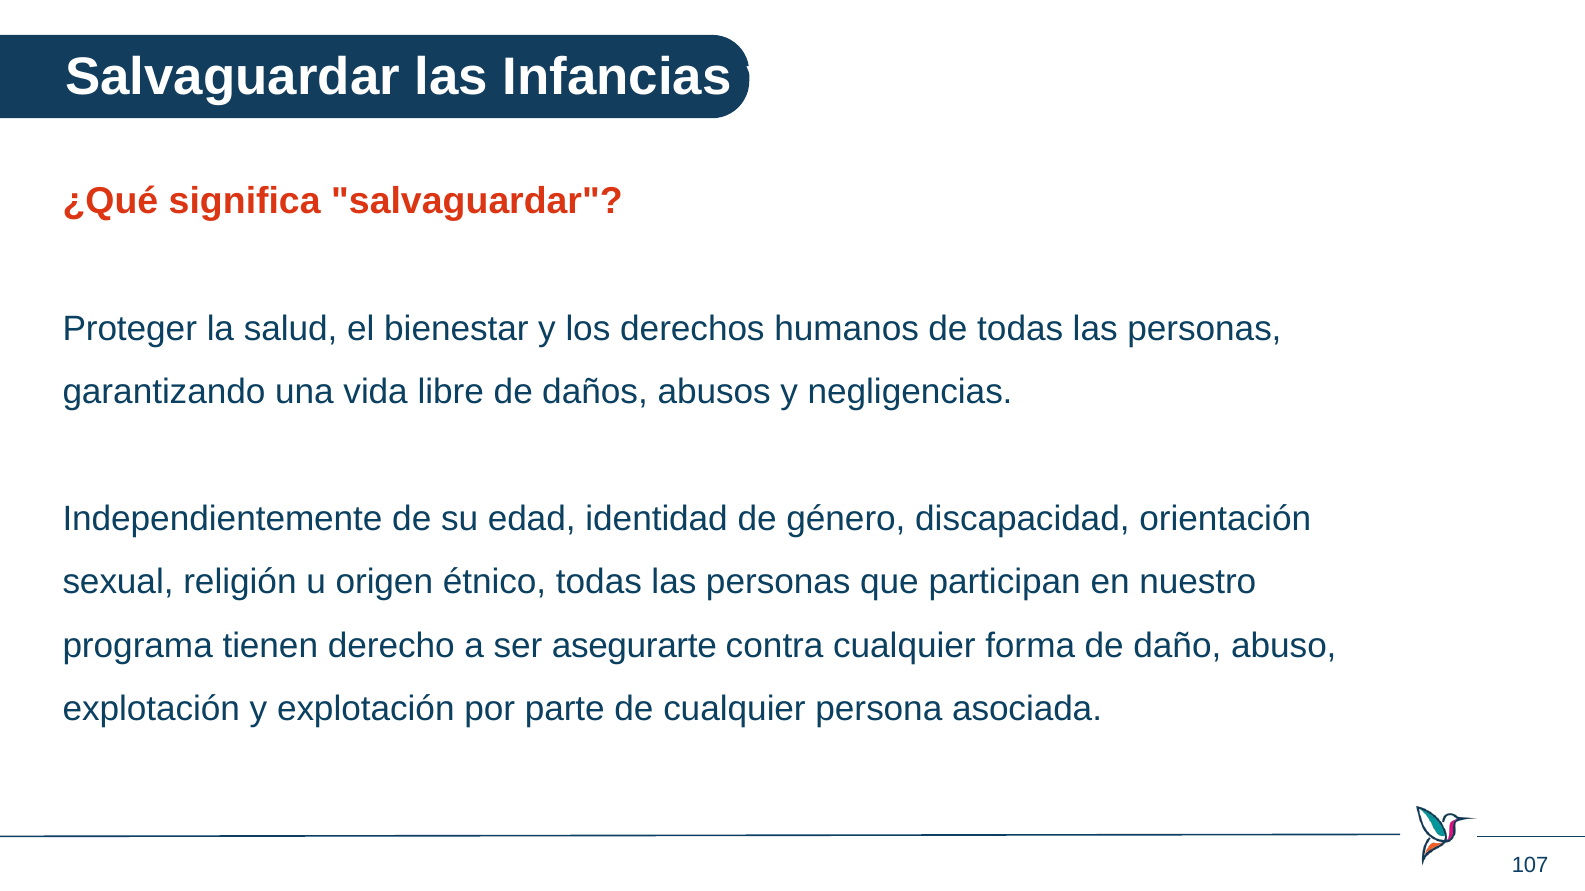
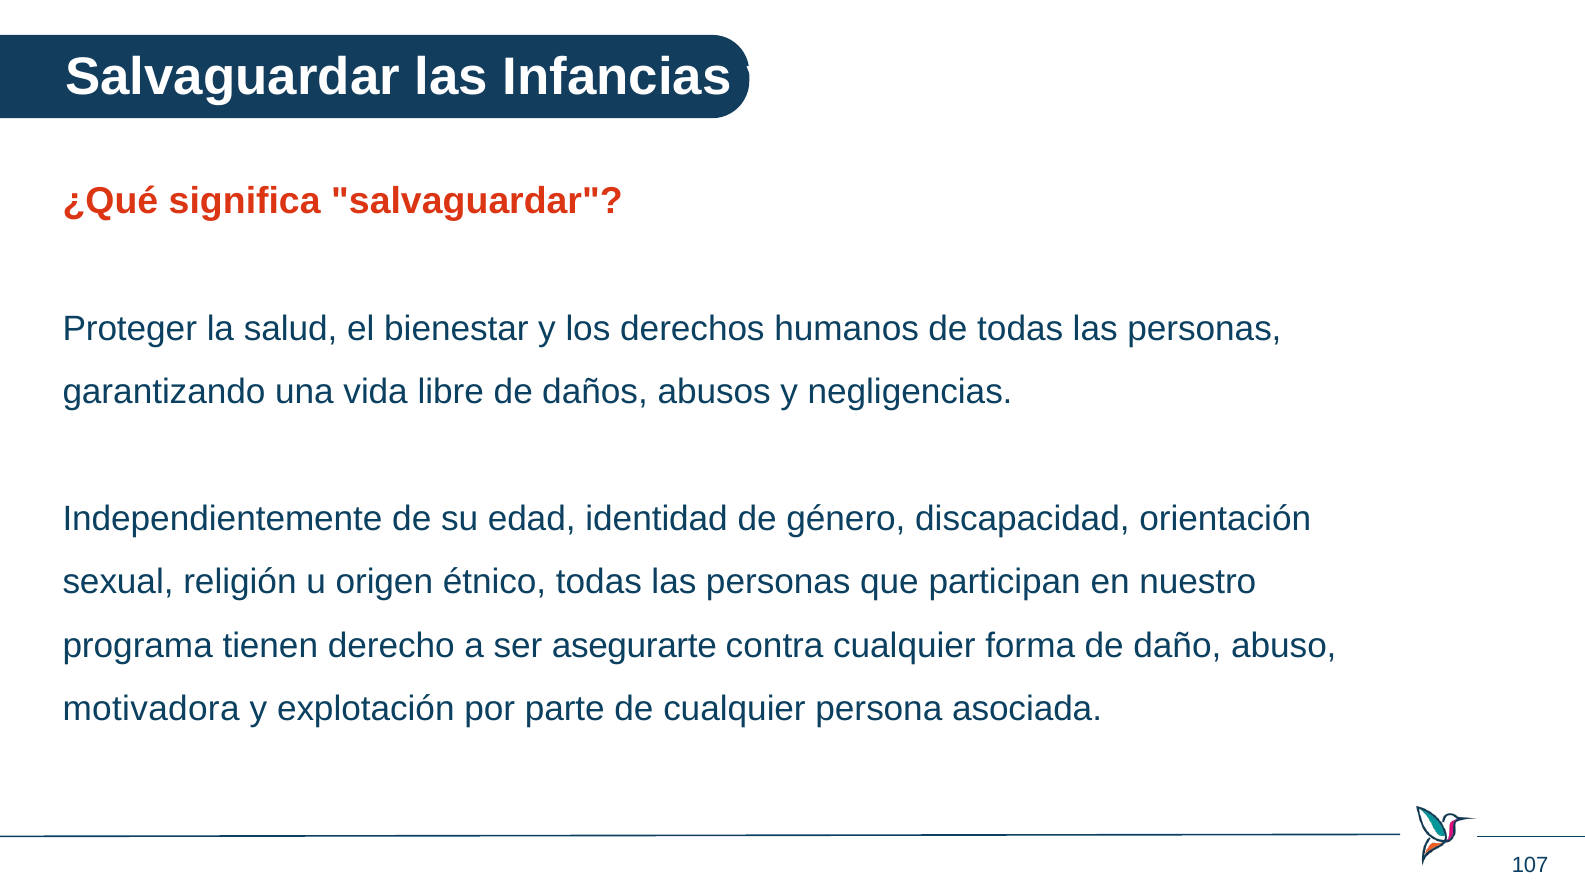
explotación: explotación -> motivadora (151, 709)
